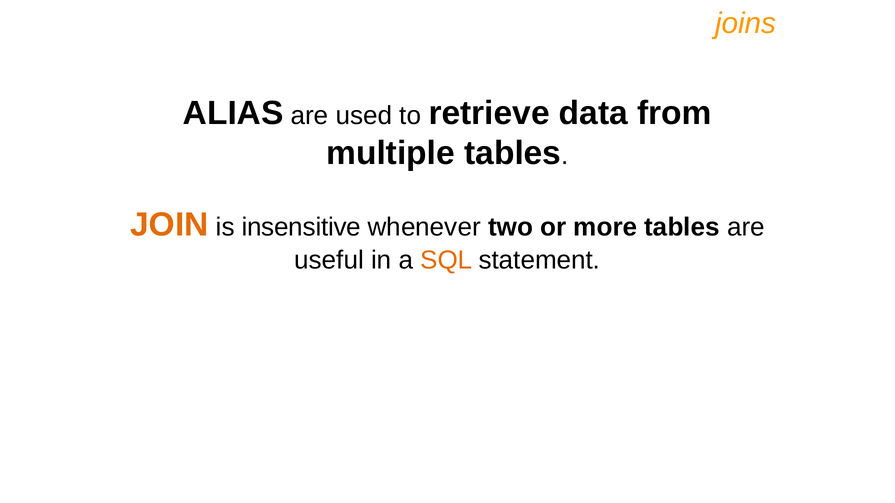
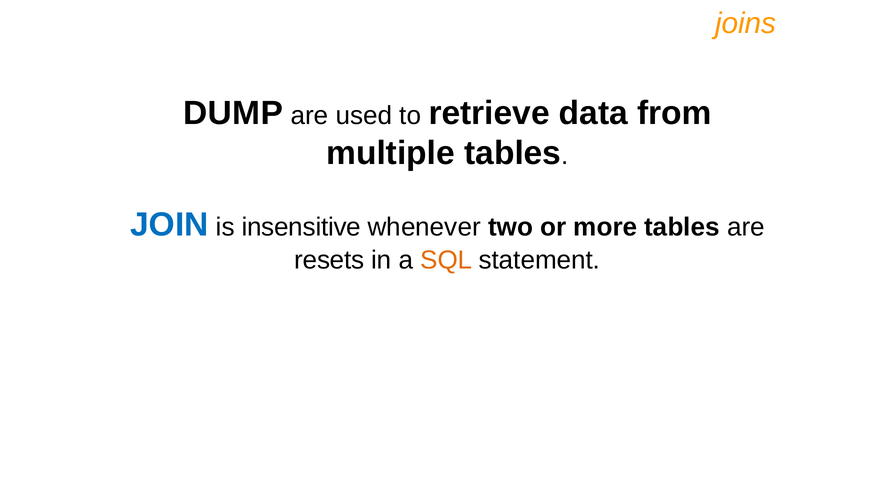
ALIAS: ALIAS -> DUMP (233, 113)
JOIN colour: orange -> blue (169, 225)
useful: useful -> resets (329, 260)
